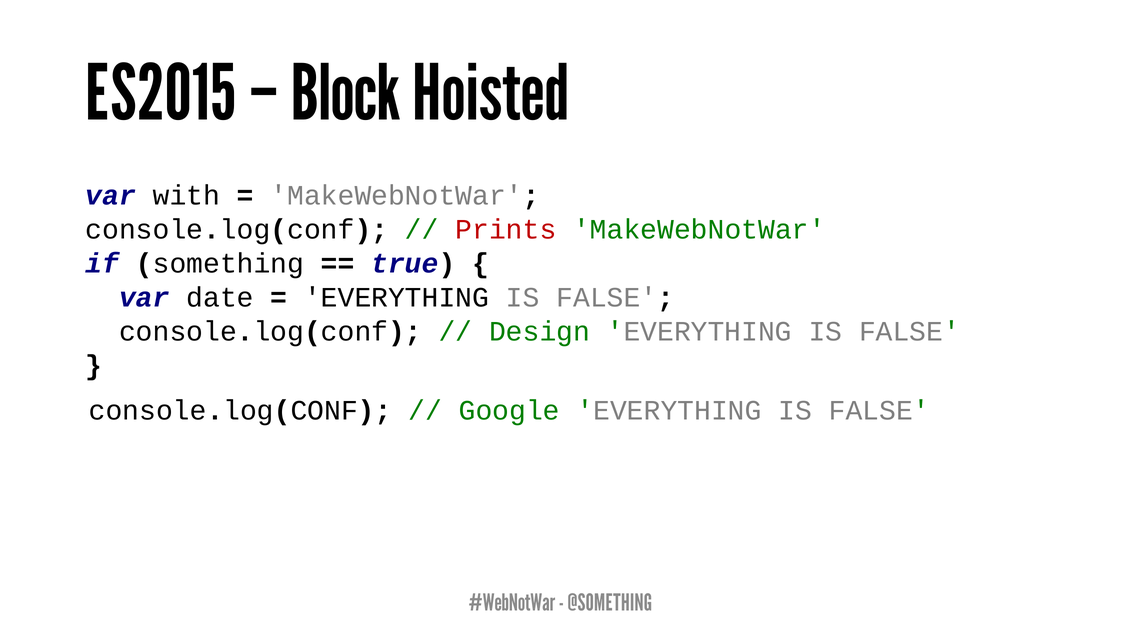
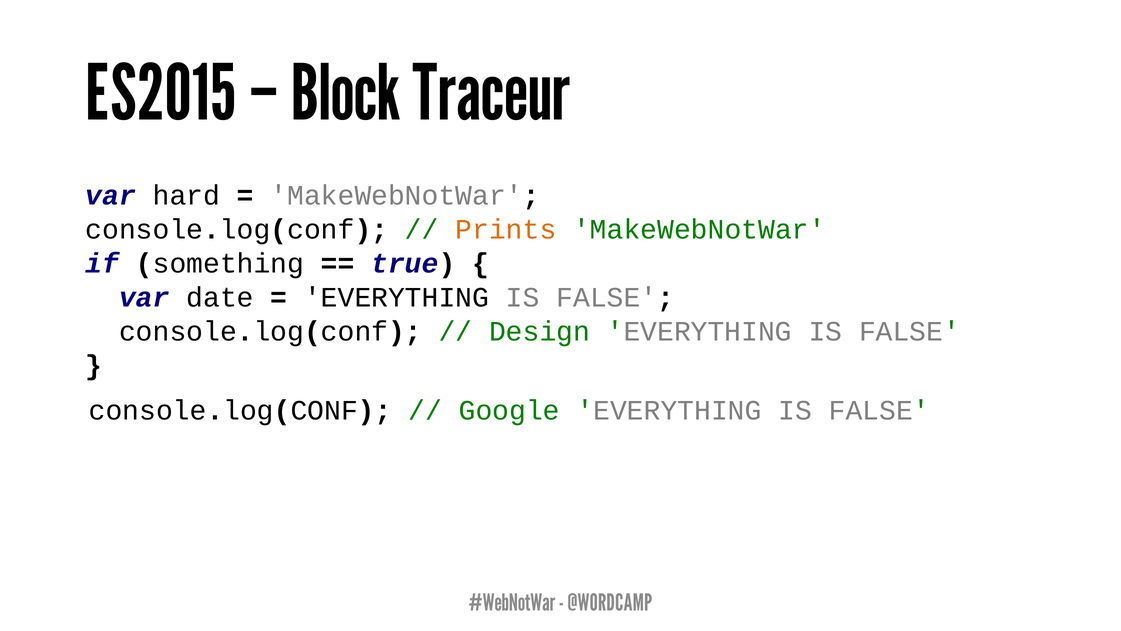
Hoisted: Hoisted -> Traceur (491, 94)
with: with -> hard (186, 195)
Prints colour: red -> orange (506, 229)
@SOMETHING: @SOMETHING -> @WORDCAMP (610, 603)
